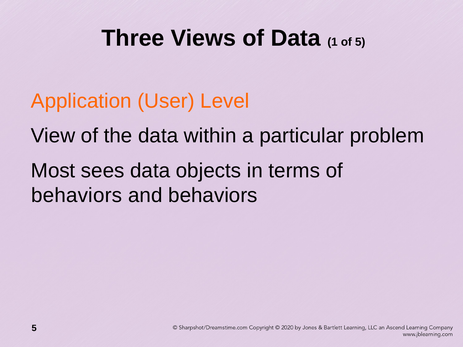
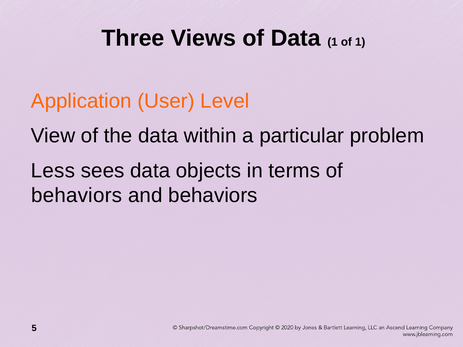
of 5: 5 -> 1 (360, 42)
Most: Most -> Less (53, 171)
